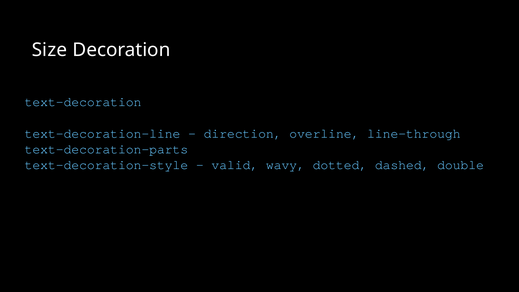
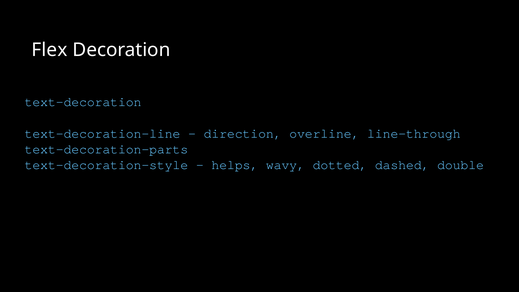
Size: Size -> Flex (49, 50)
valid: valid -> helps (235, 165)
